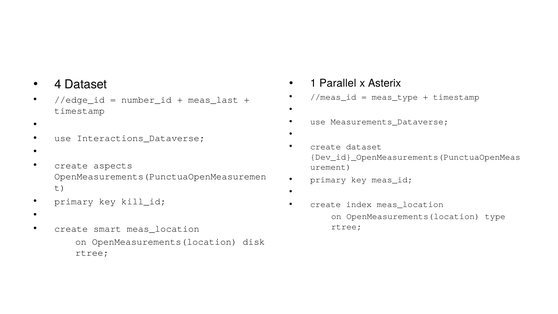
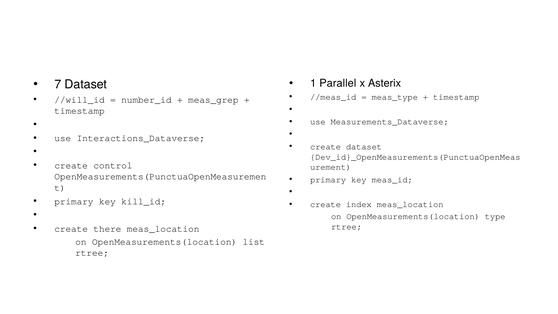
4: 4 -> 7 (58, 84)
//edge_id: //edge_id -> //will_id (80, 100)
meas_last: meas_last -> meas_grep (213, 100)
aspects: aspects -> control (113, 165)
smart: smart -> there (107, 229)
disk: disk -> list (254, 242)
